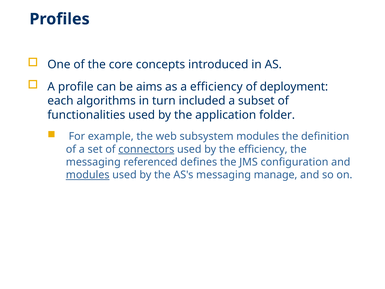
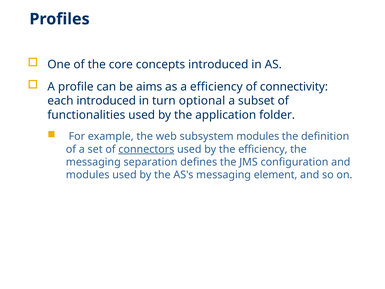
deployment: deployment -> connectivity (294, 87)
each algorithms: algorithms -> introduced (106, 101)
included: included -> optional (202, 101)
referenced: referenced -> separation (151, 162)
modules underline: present -> none (88, 175)
manage: manage -> element (276, 175)
